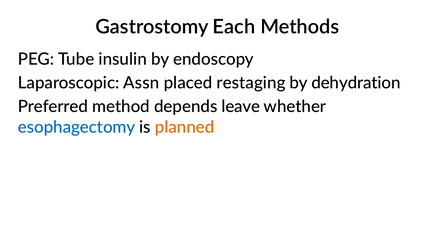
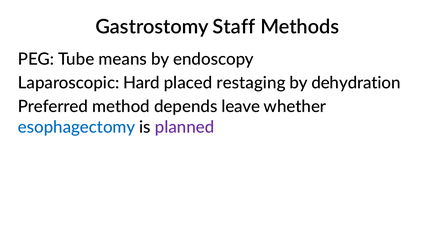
Each: Each -> Staff (234, 27)
insulin: insulin -> means (123, 59)
Assn: Assn -> Hard (141, 83)
planned colour: orange -> purple (185, 127)
